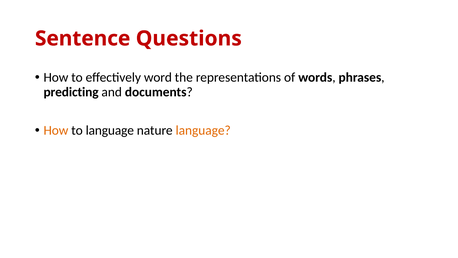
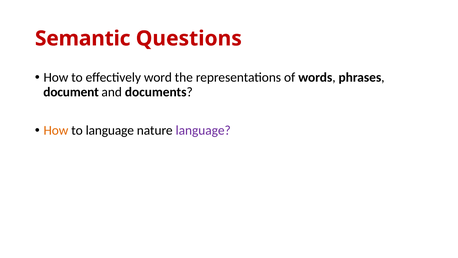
Sentence: Sentence -> Semantic (83, 38)
predicting: predicting -> document (71, 92)
language colour: orange -> purple (203, 130)
